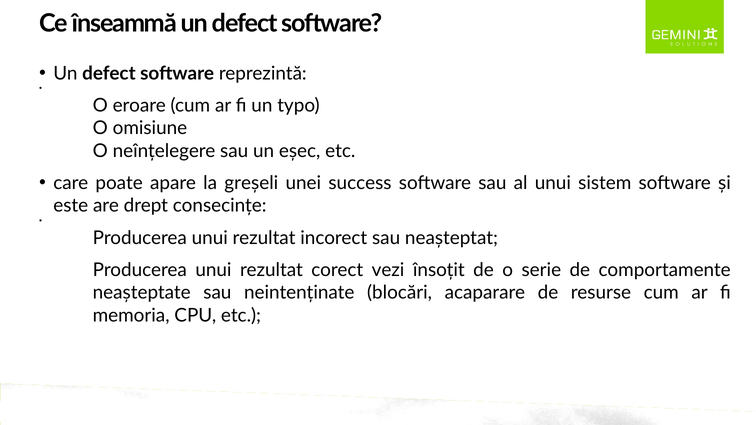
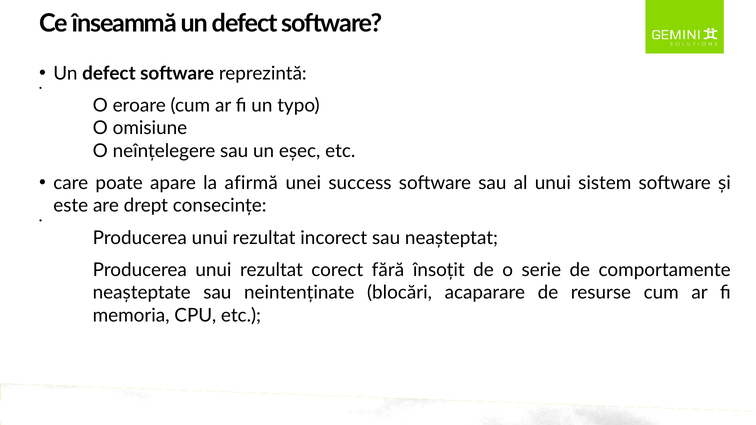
greșeli: greșeli -> afirmă (251, 183)
vezi: vezi -> fără (388, 270)
